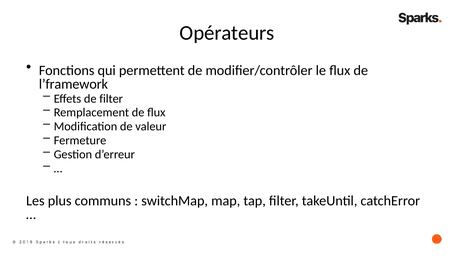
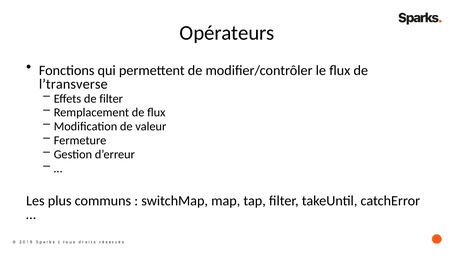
l’framework: l’framework -> l’transverse (73, 84)
